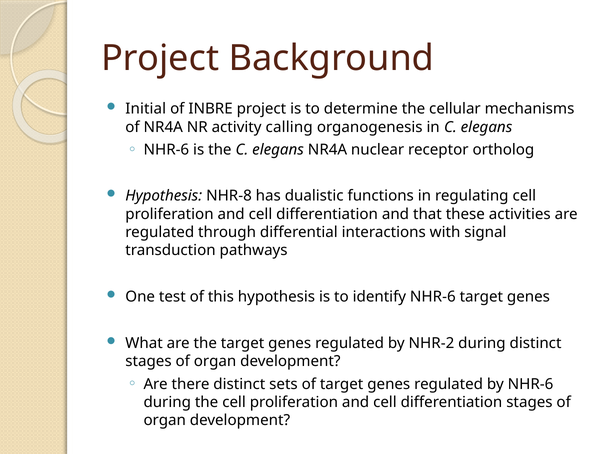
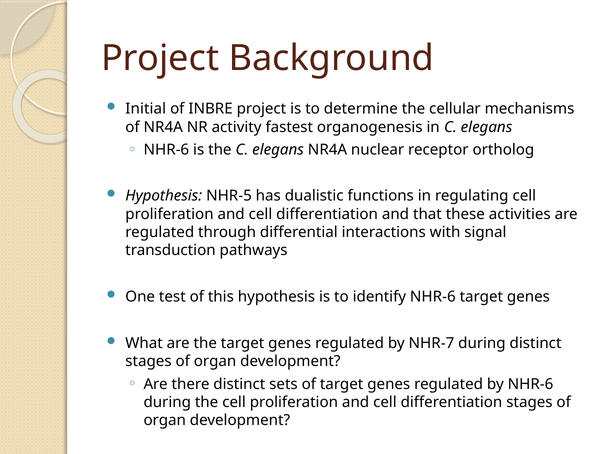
calling: calling -> fastest (289, 127)
NHR-8: NHR-8 -> NHR-5 (229, 196)
NHR-2: NHR-2 -> NHR-7 (431, 344)
